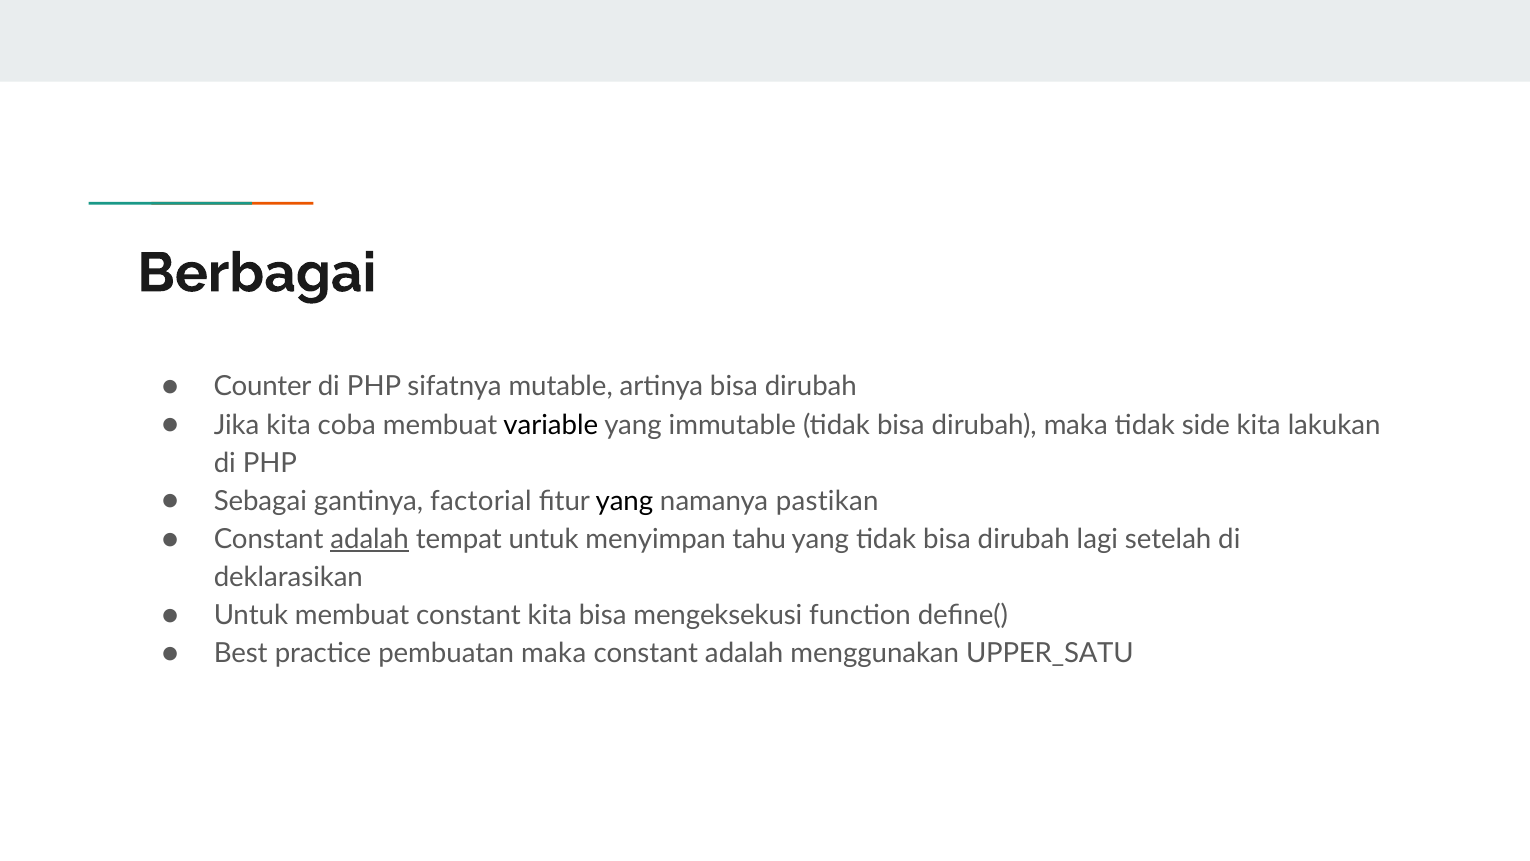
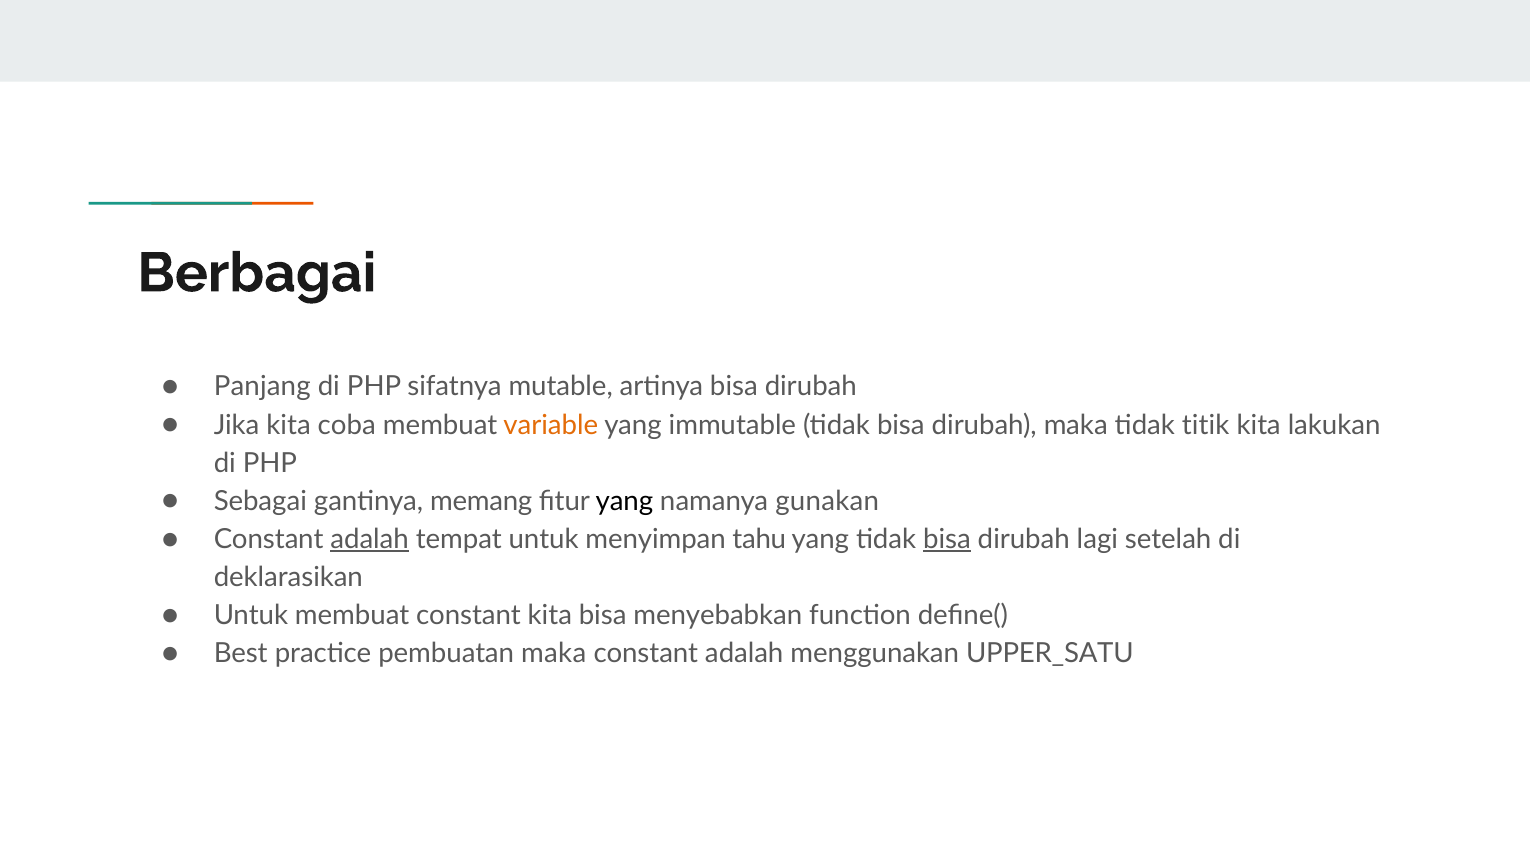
Counter: Counter -> Panjang (262, 387)
variable colour: black -> orange (551, 425)
side: side -> titik (1206, 425)
factorial: factorial -> memang (481, 501)
pastikan: pastikan -> gunakan (827, 501)
bisa underline: none -> present (947, 539)
mengeksekusi: mengeksekusi -> menyebabkan (718, 615)
